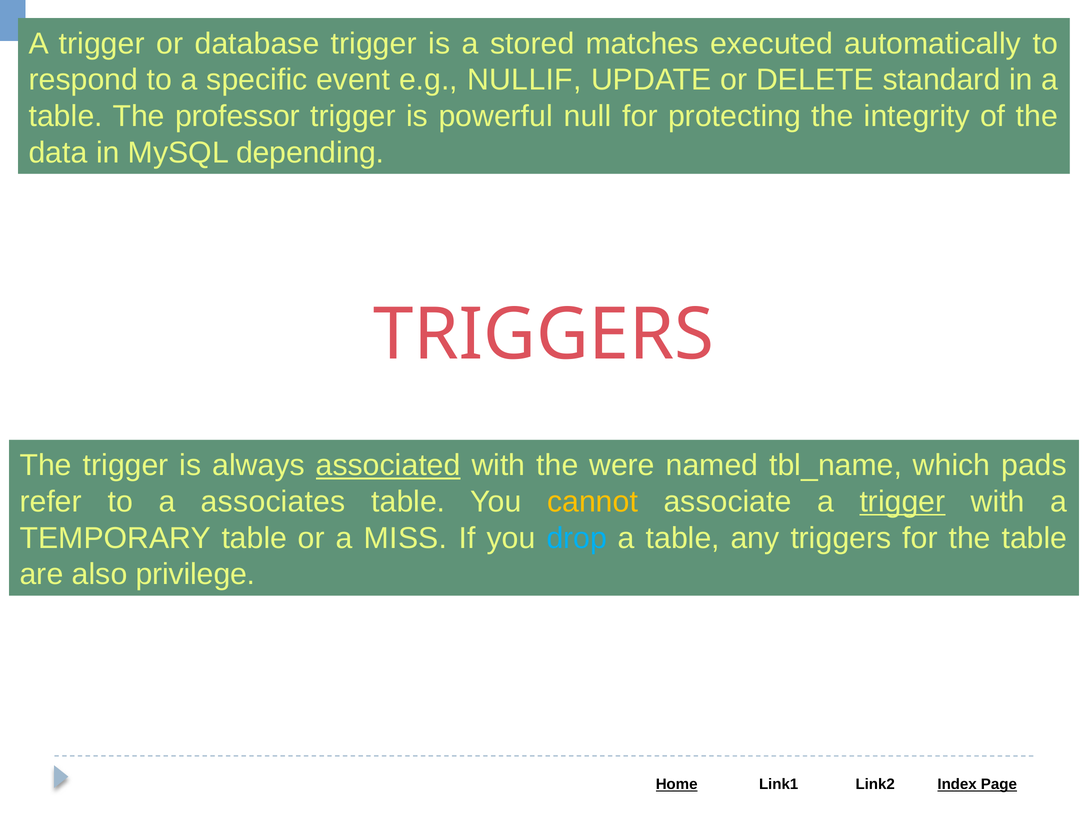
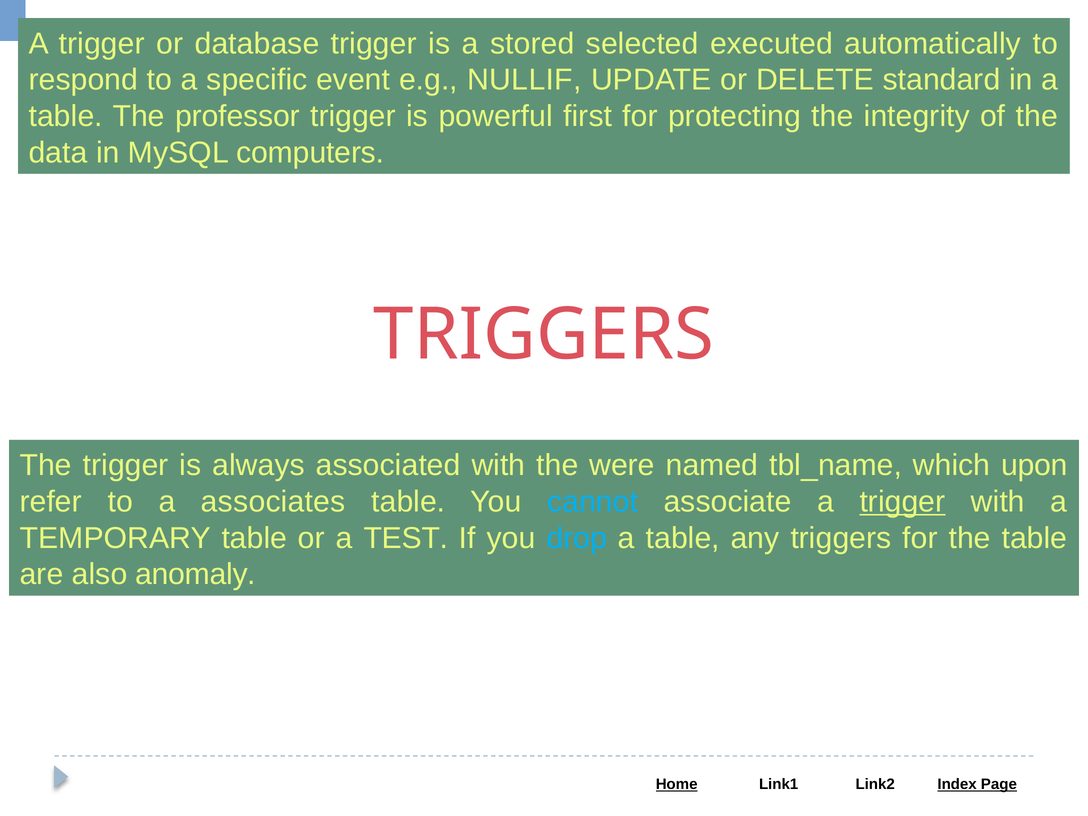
matches: matches -> selected (642, 44)
null: null -> first (588, 116)
depending: depending -> computers (310, 153)
associated underline: present -> none (388, 465)
pads: pads -> upon (1034, 465)
cannot colour: yellow -> light blue (593, 502)
MISS: MISS -> TEST (406, 538)
privilege: privilege -> anomaly (196, 574)
